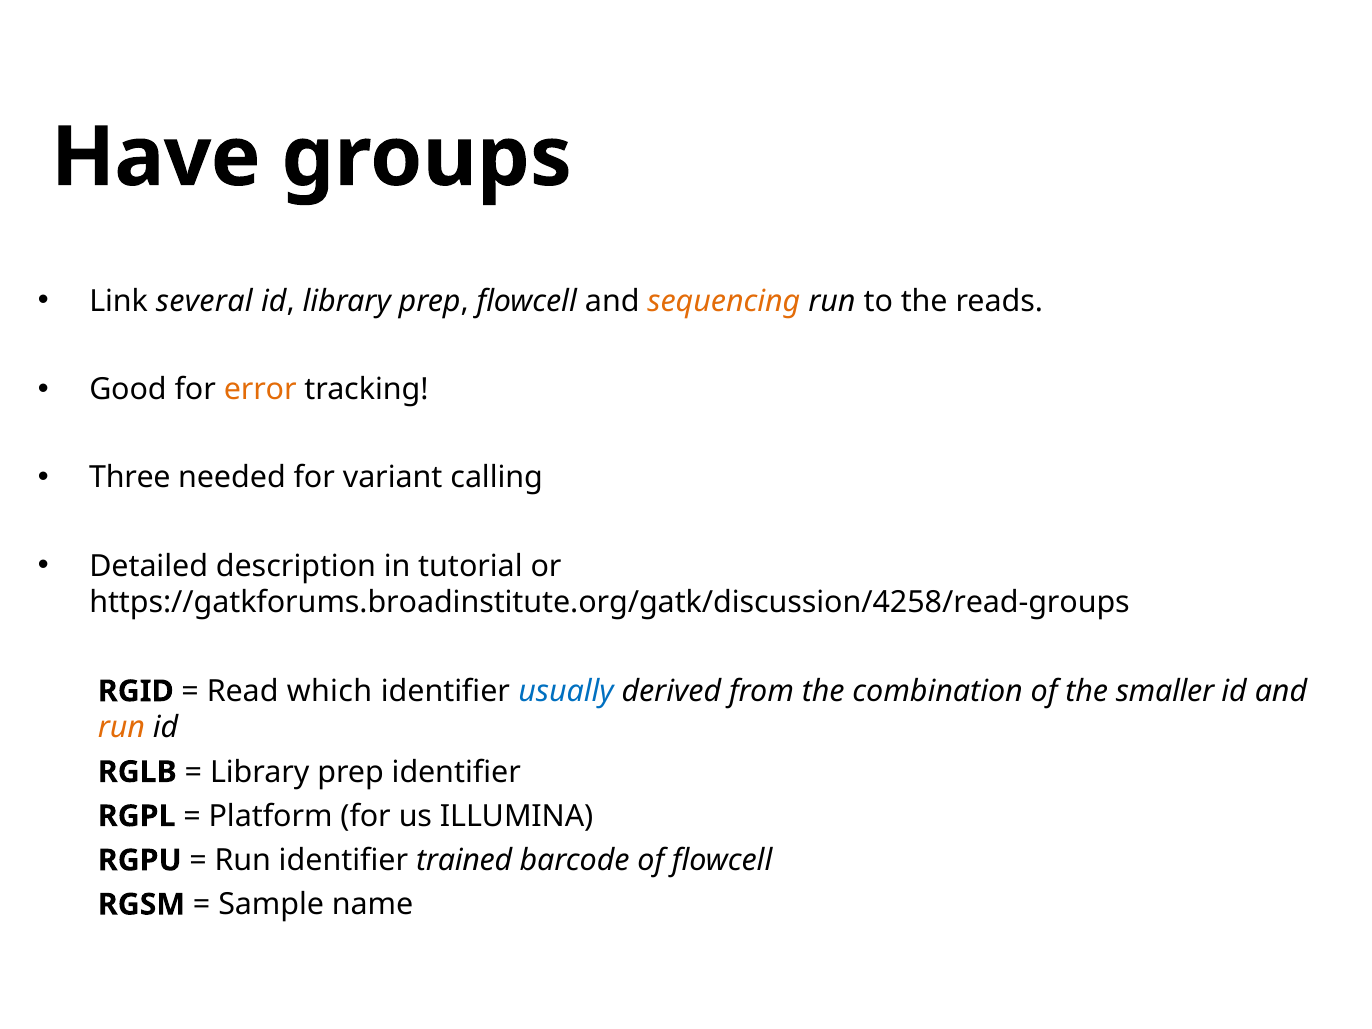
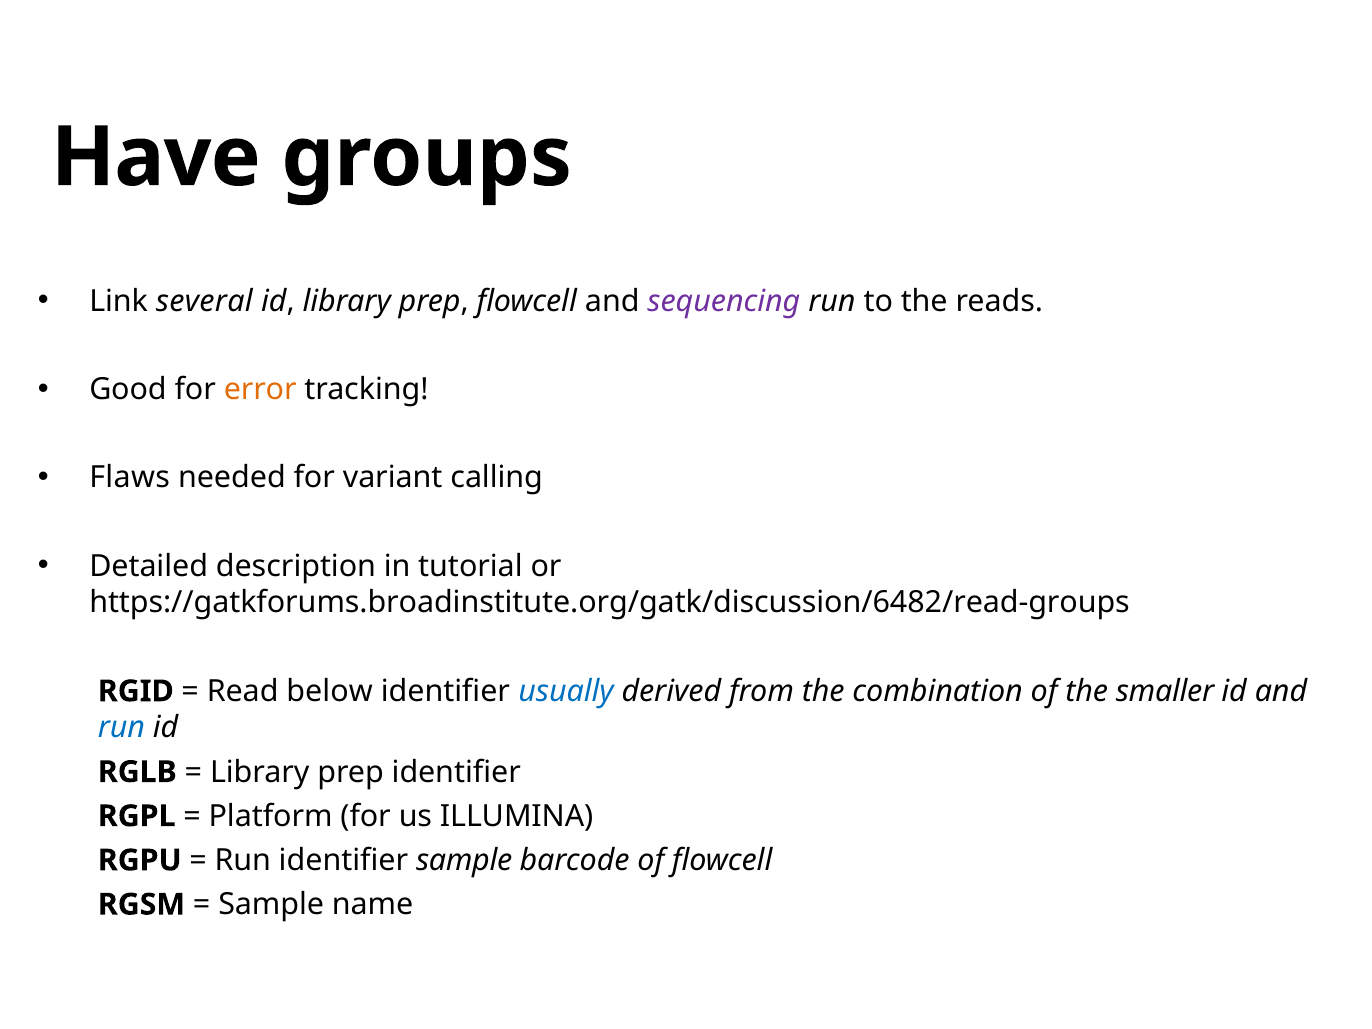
sequencing colour: orange -> purple (724, 301)
Three: Three -> Flaws (130, 478)
https://gatkforums.broadinstitute.org/gatk/discussion/4258/read-groups: https://gatkforums.broadinstitute.org/gatk/discussion/4258/read-groups -> https://gatkforums.broadinstitute.org/gatk/discussion/6482/read-groups (610, 603)
which: which -> below (330, 691)
run colour: orange -> blue (121, 728)
identifier trained: trained -> sample (464, 860)
